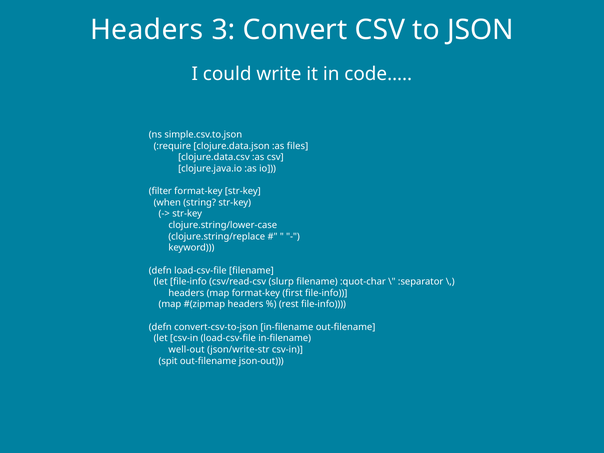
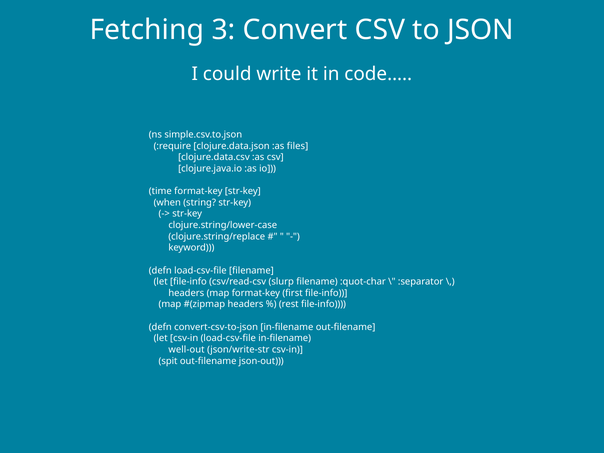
Headers: Headers -> Fetching (147, 30)
filter: filter -> time (160, 191)
